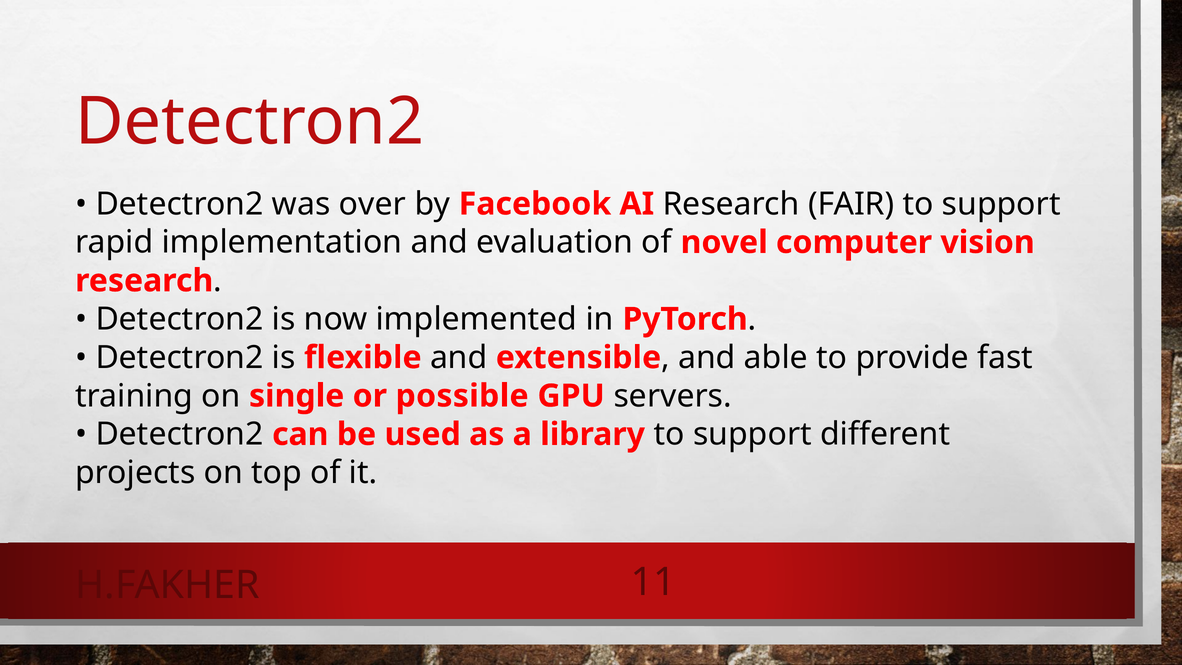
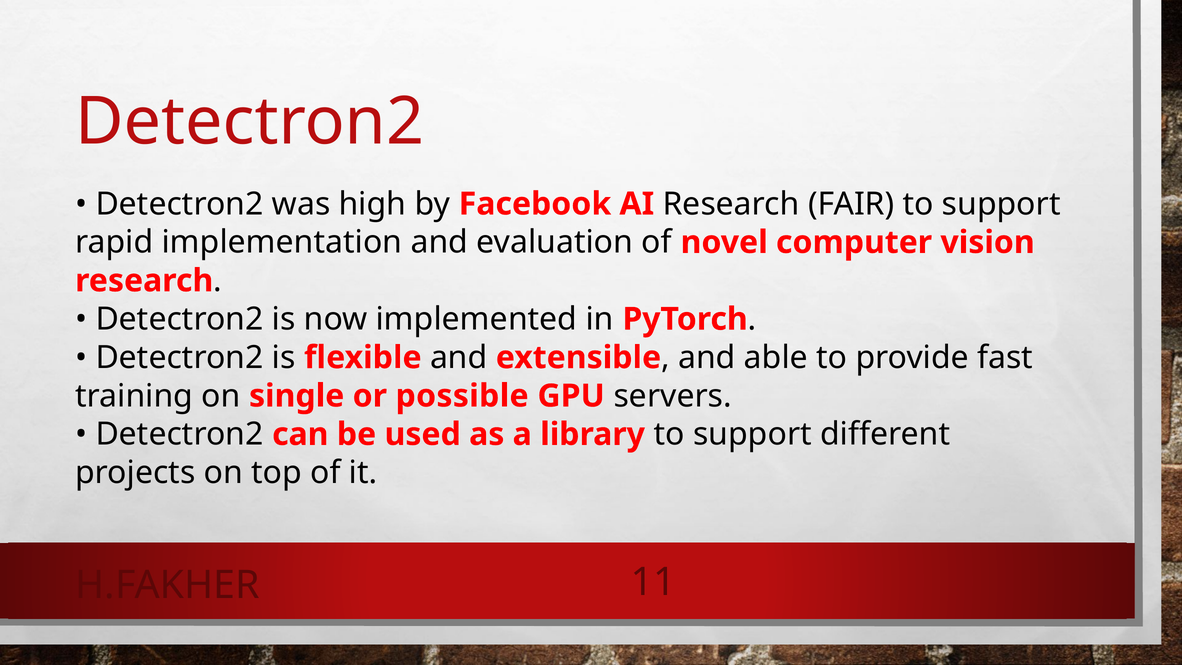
over: over -> high (372, 204)
